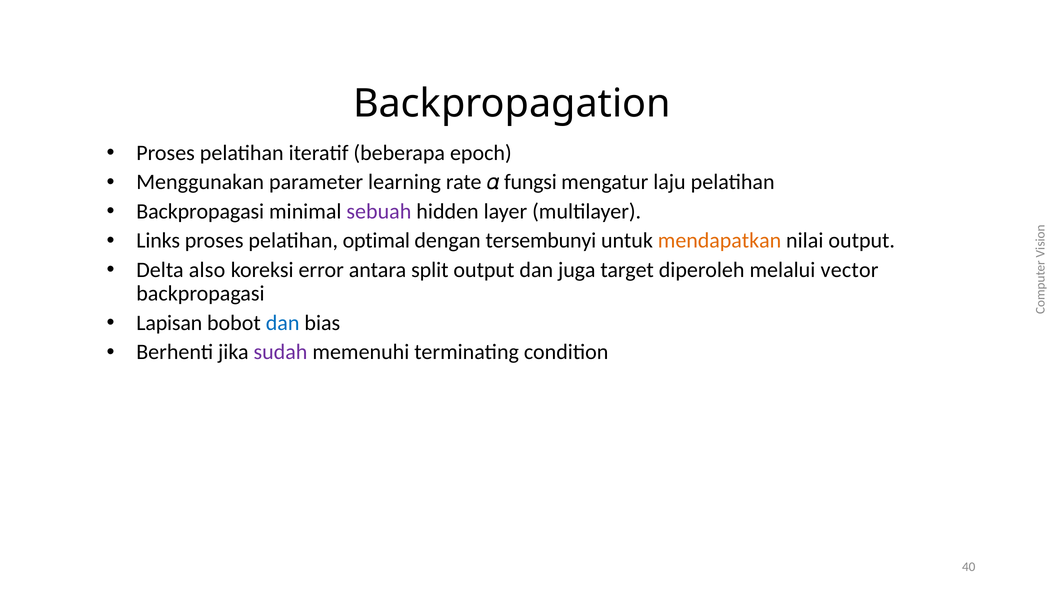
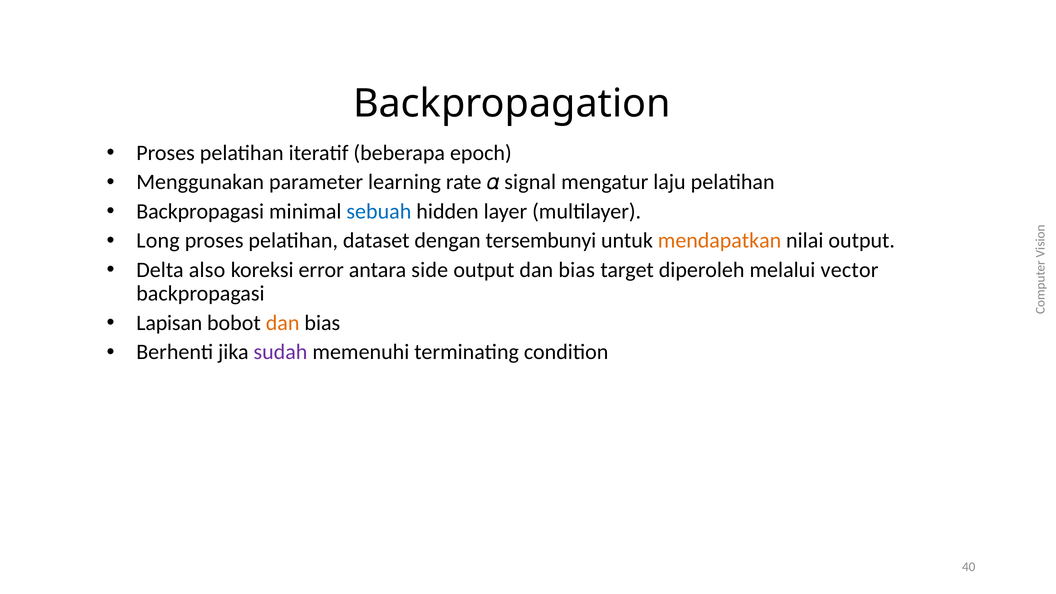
fungsi: fungsi -> signal (530, 182)
sebuah colour: purple -> blue (379, 211)
Links: Links -> Long (158, 241)
optimal: optimal -> dataset (376, 241)
split: split -> side (430, 270)
output dan juga: juga -> bias (577, 270)
dan colour: blue -> orange (283, 323)
